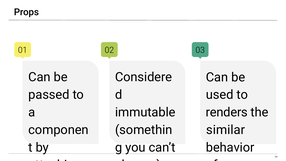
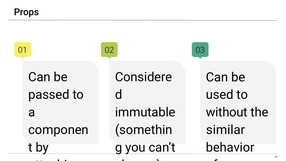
renders: renders -> without (227, 112)
